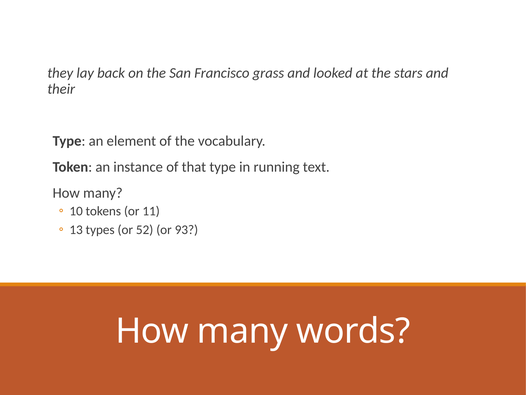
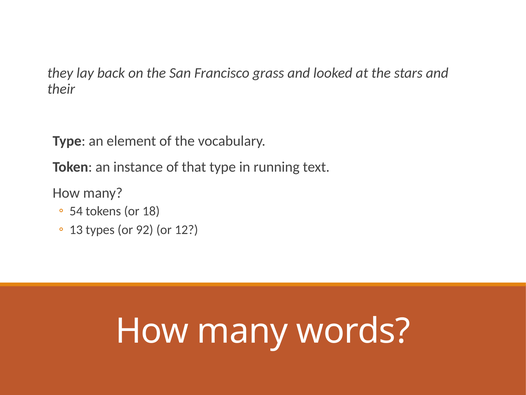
10: 10 -> 54 (76, 211)
11: 11 -> 18 (151, 211)
52: 52 -> 92 (145, 229)
93: 93 -> 12 (186, 229)
